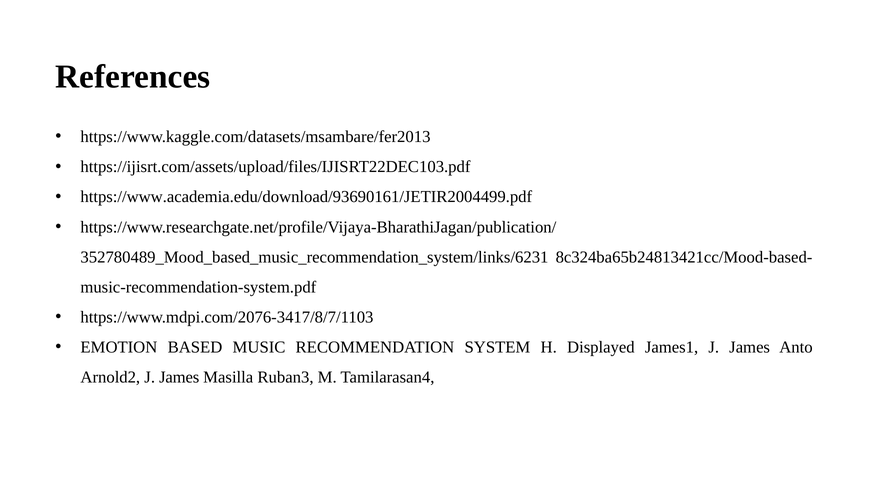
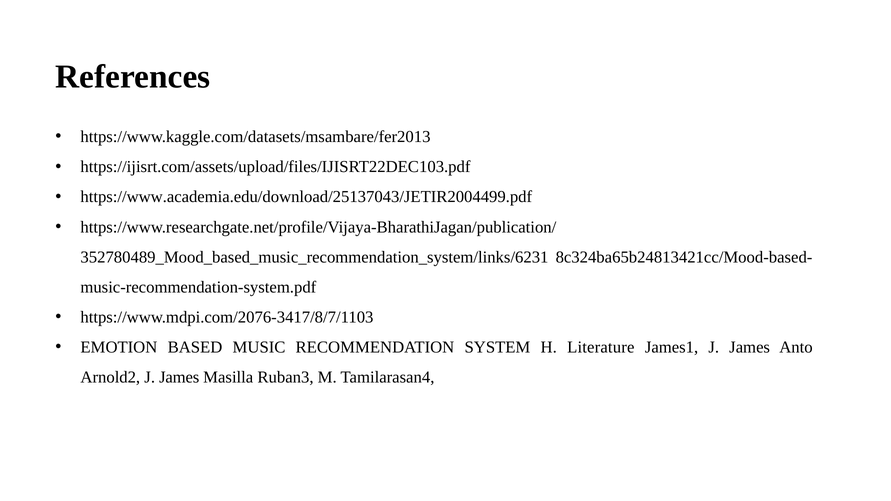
https://www.academia.edu/download/93690161/JETIR2004499.pdf: https://www.academia.edu/download/93690161/JETIR2004499.pdf -> https://www.academia.edu/download/25137043/JETIR2004499.pdf (306, 197)
Displayed: Displayed -> Literature (601, 347)
